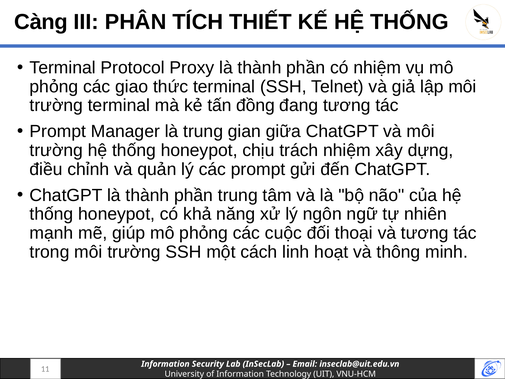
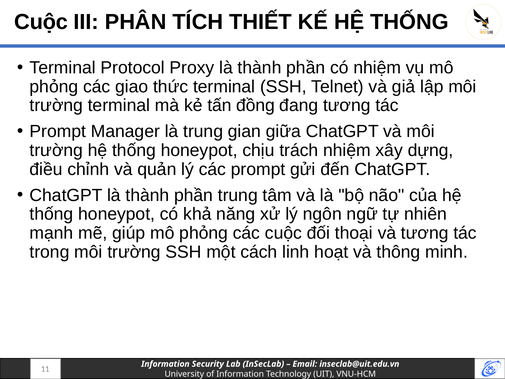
Càng: Càng -> Cuộc (41, 22)
